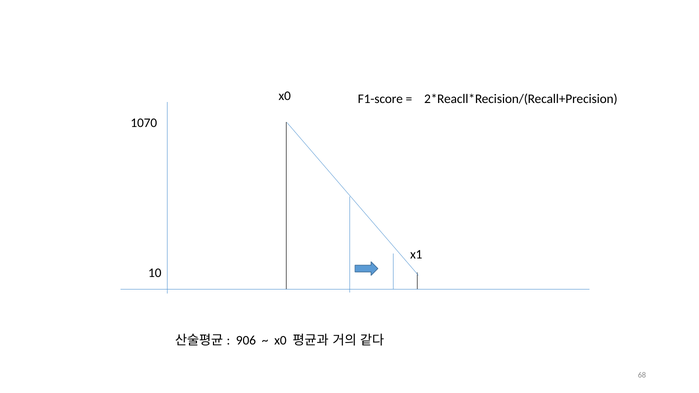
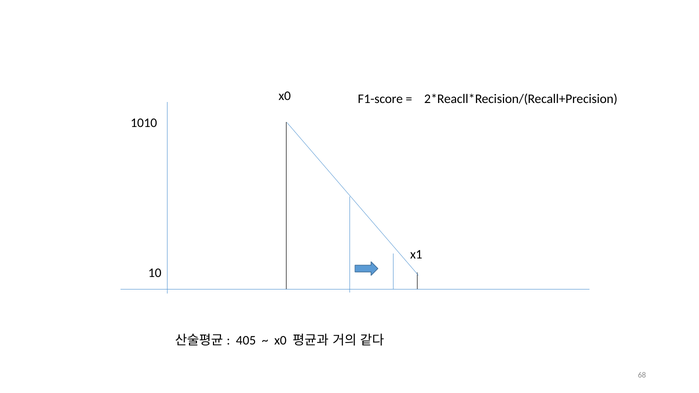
1070: 1070 -> 1010 (144, 123)
906: 906 -> 405 (246, 341)
